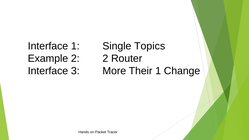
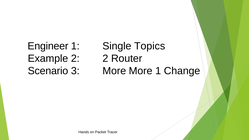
Interface: Interface -> Engineer (48, 46)
Interface: Interface -> Scenario (48, 71)
More Their: Their -> More (141, 71)
